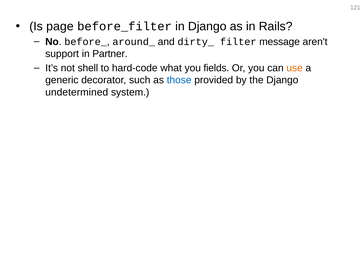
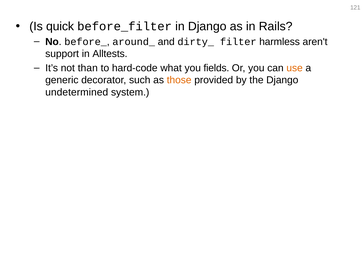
page: page -> quick (60, 26)
message: message -> harmless (280, 42)
Partner: Partner -> Alltests (110, 54)
shell: shell -> than (88, 68)
those colour: blue -> orange (179, 80)
